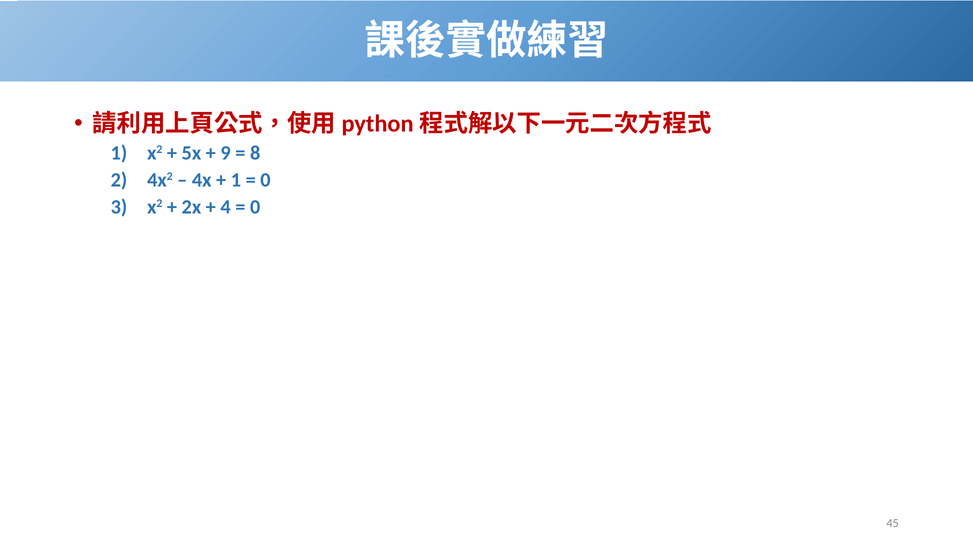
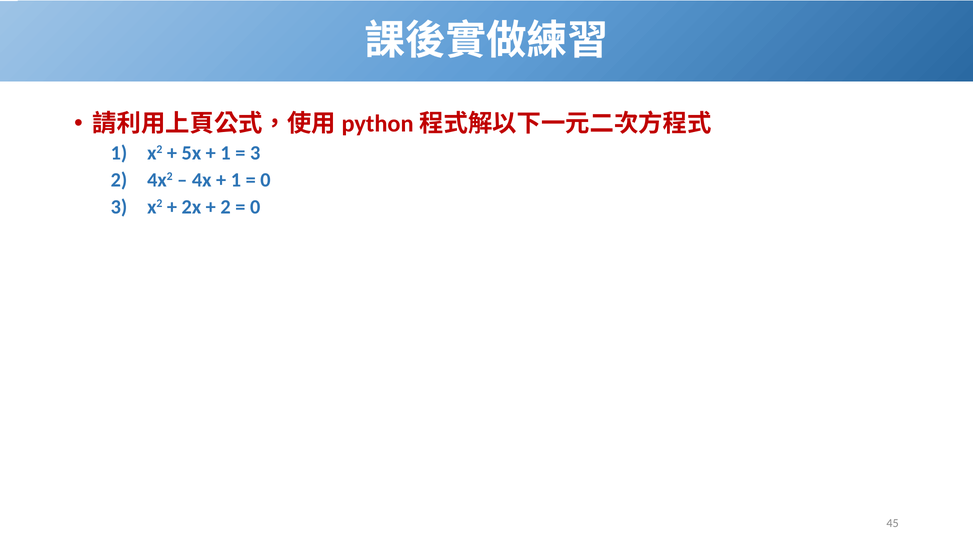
9: 9 -> 1 (226, 153)
8: 8 -> 3 (255, 153)
4: 4 -> 2 (226, 207)
